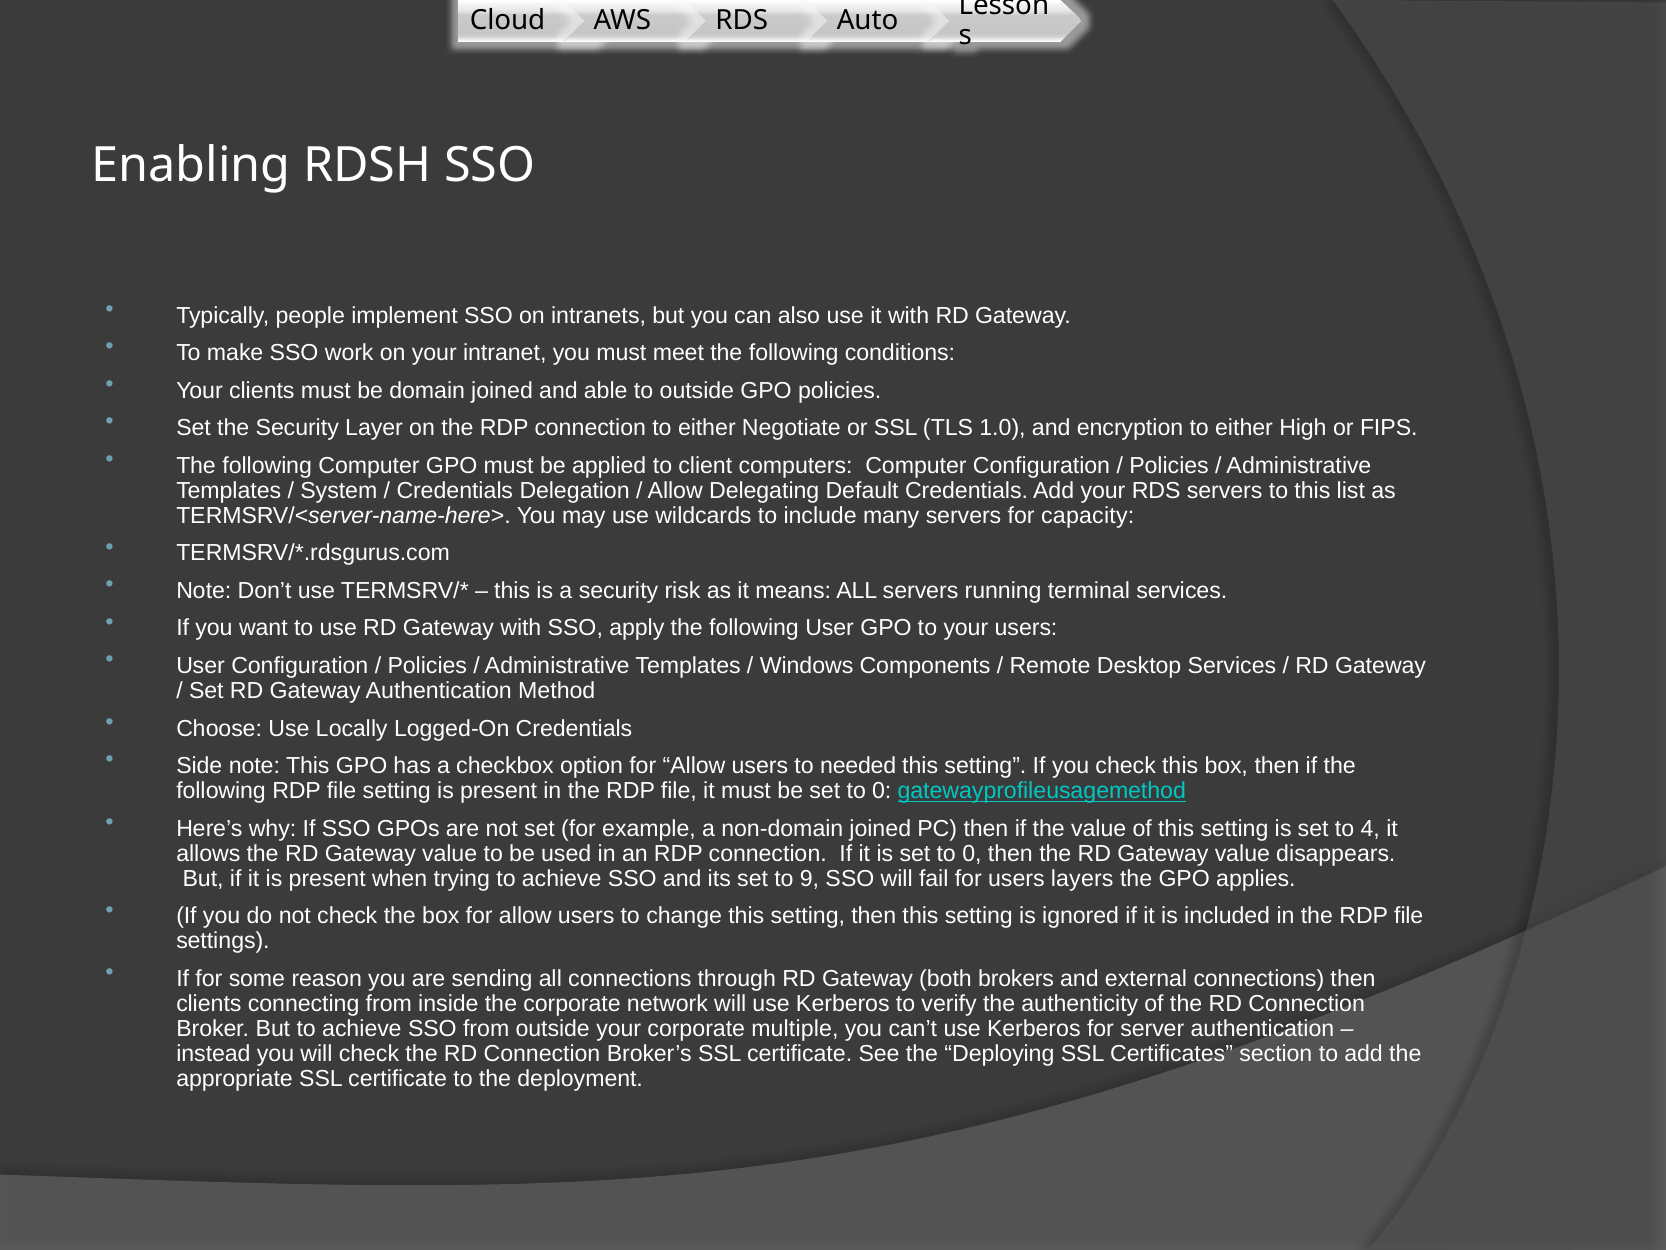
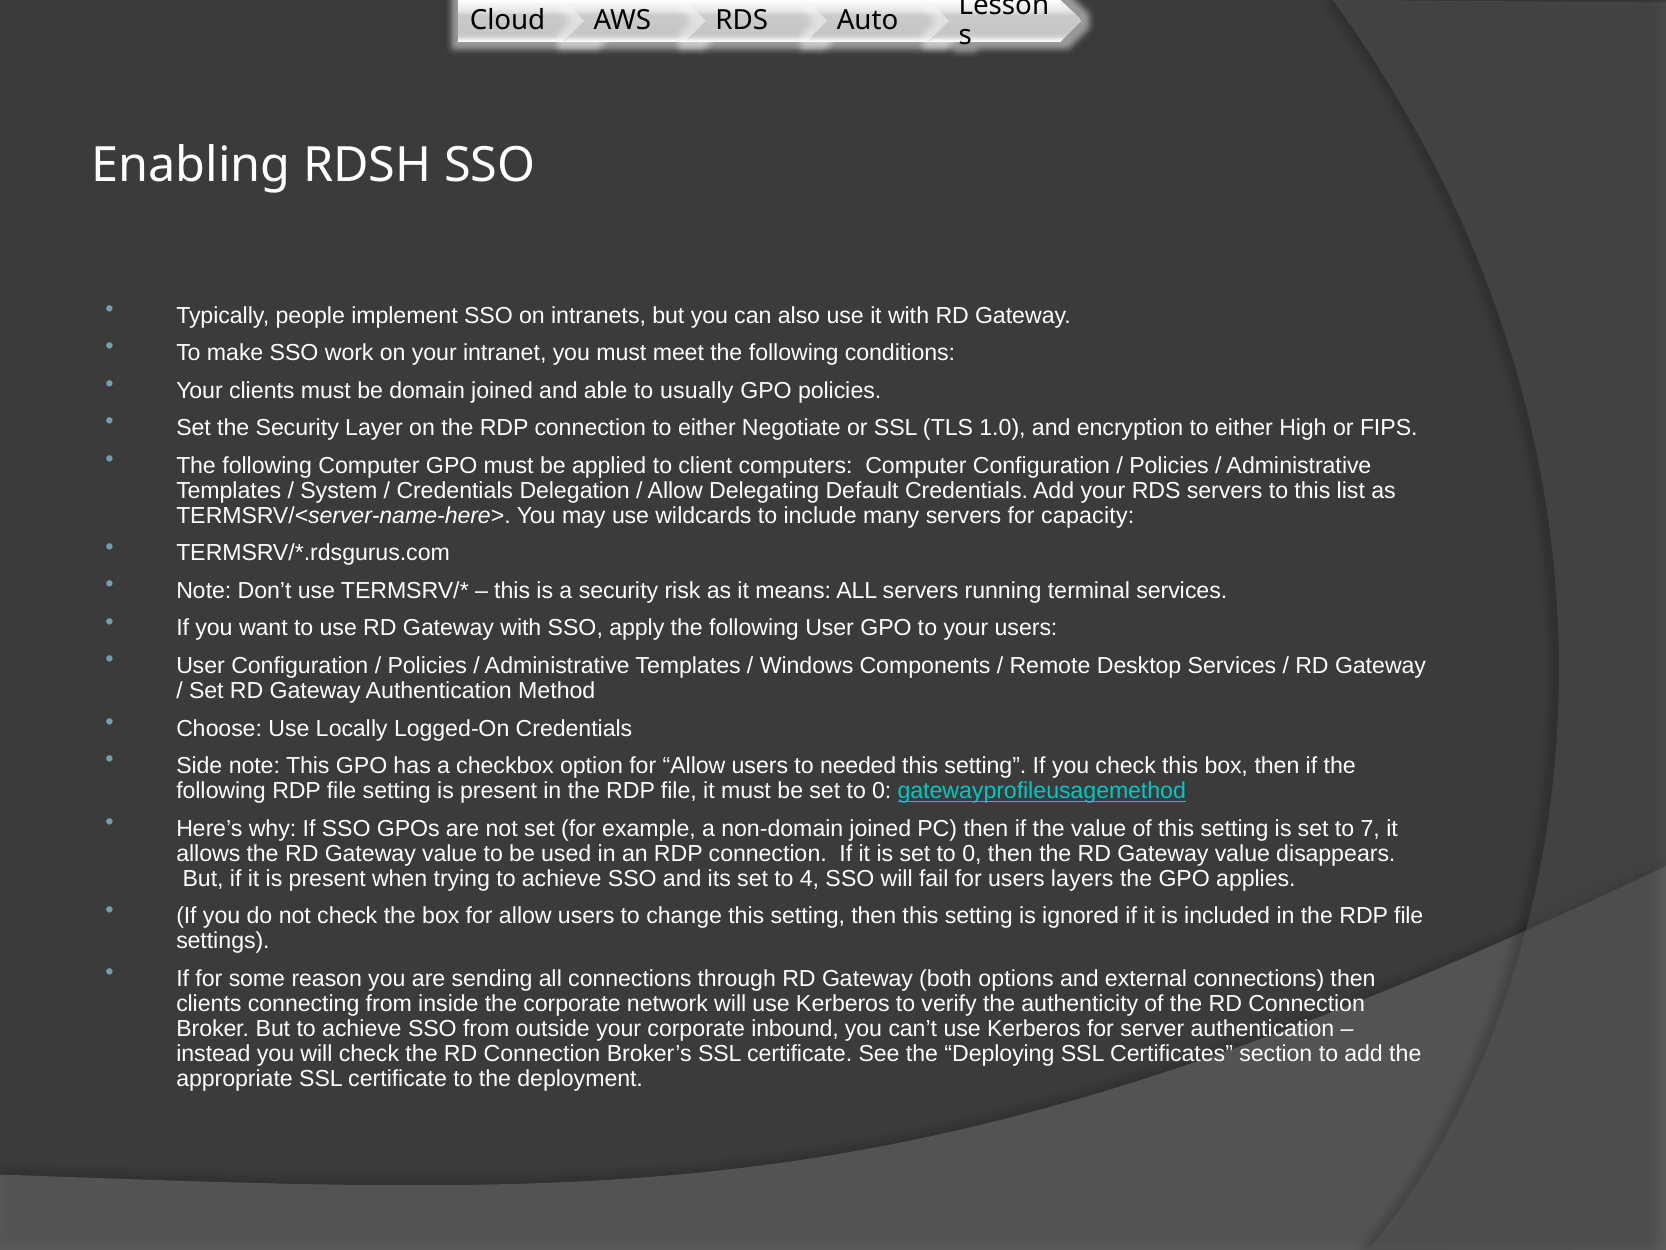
to outside: outside -> usually (697, 390)
4: 4 -> 7 (1370, 828)
9: 9 -> 4 (810, 878)
brokers: brokers -> options (1016, 978)
multiple: multiple -> inbound (795, 1028)
